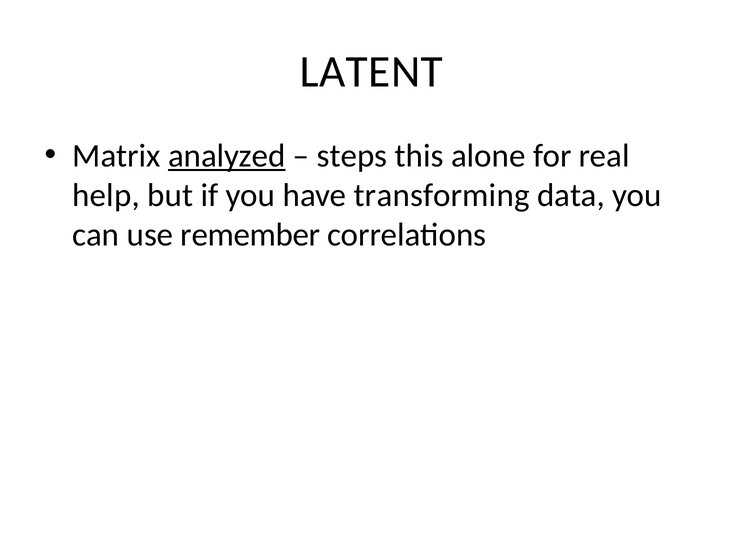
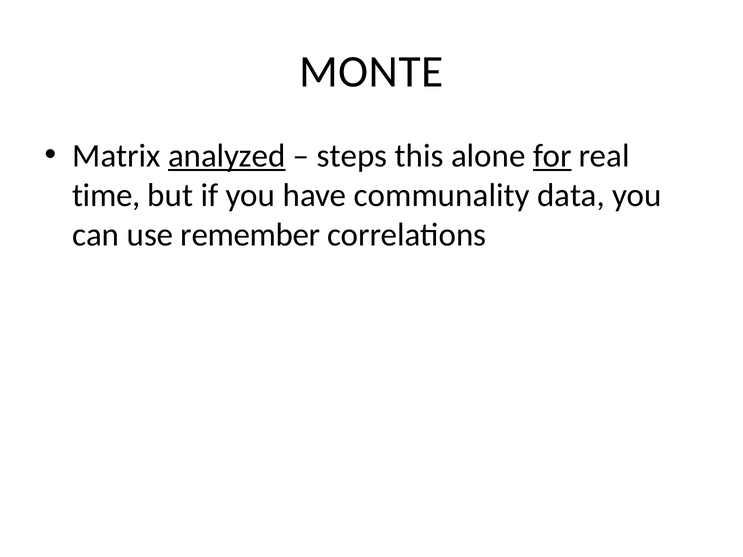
LATENT: LATENT -> MONTE (371, 72)
for underline: none -> present (552, 156)
help: help -> time (106, 196)
transforming: transforming -> communality (442, 196)
